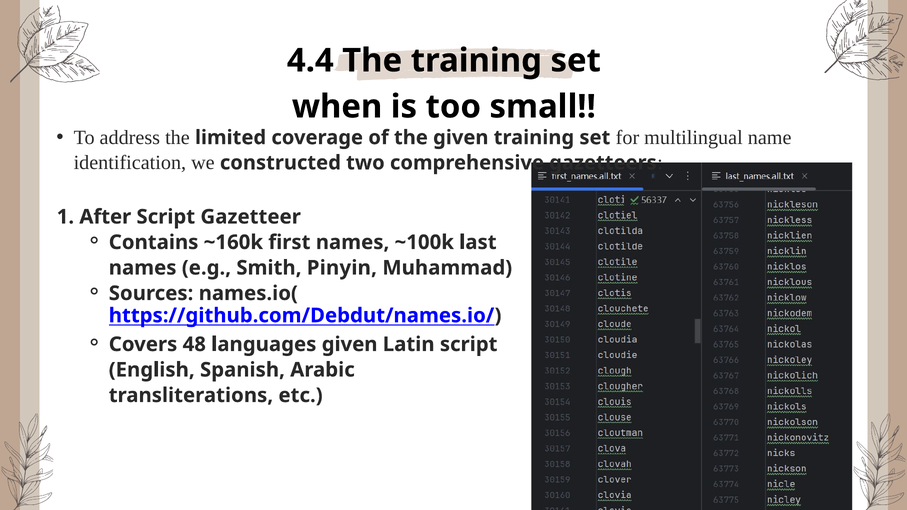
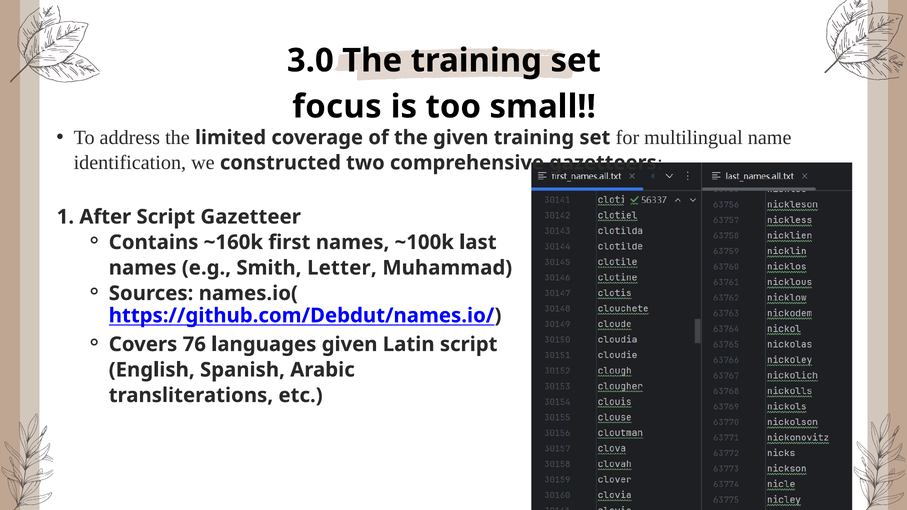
4.4: 4.4 -> 3.0 (310, 61)
when: when -> focus (337, 107)
Pinyin: Pinyin -> Letter (342, 268)
48: 48 -> 76 (194, 344)
